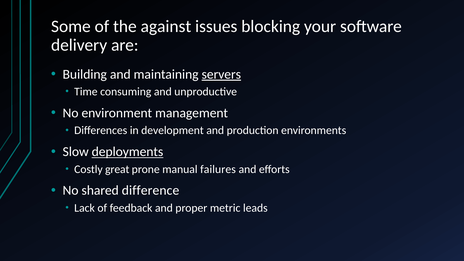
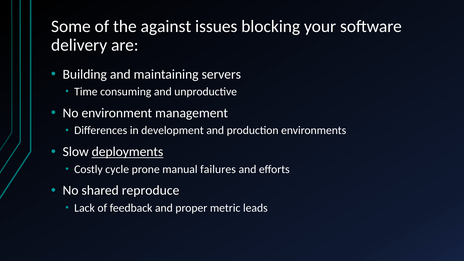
servers underline: present -> none (221, 74)
great: great -> cycle (117, 169)
difference: difference -> reproduce (151, 191)
